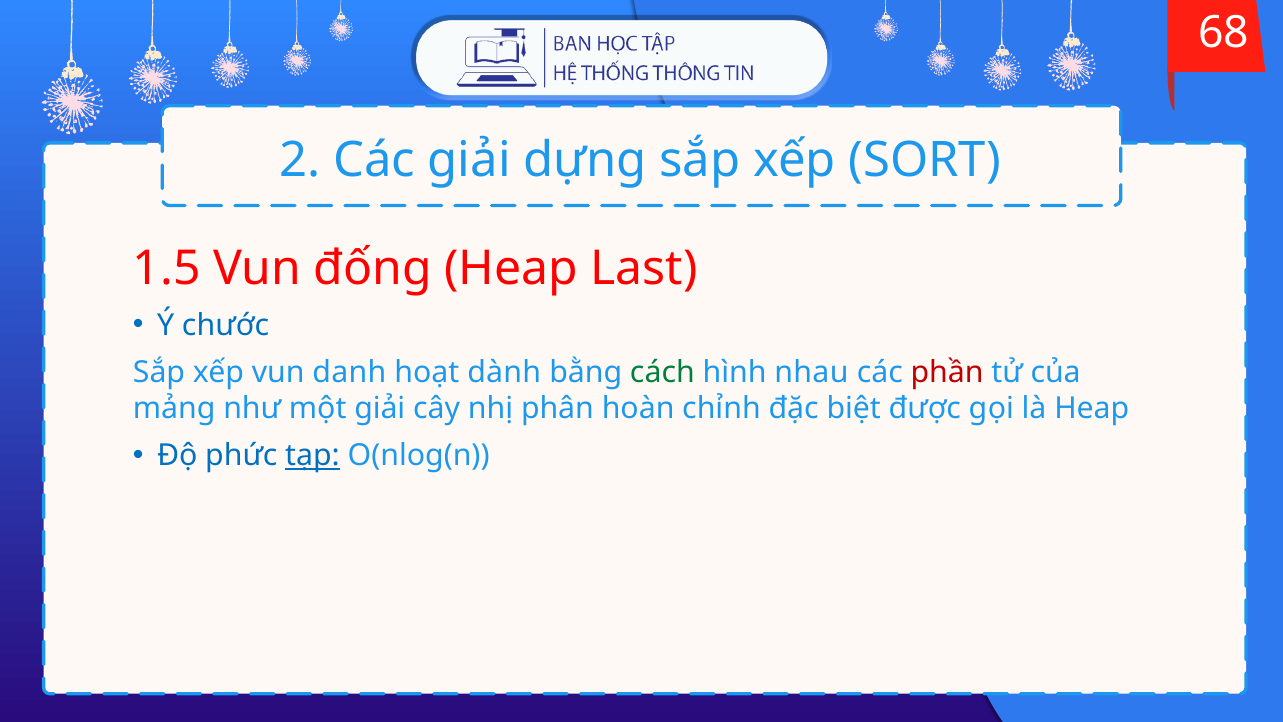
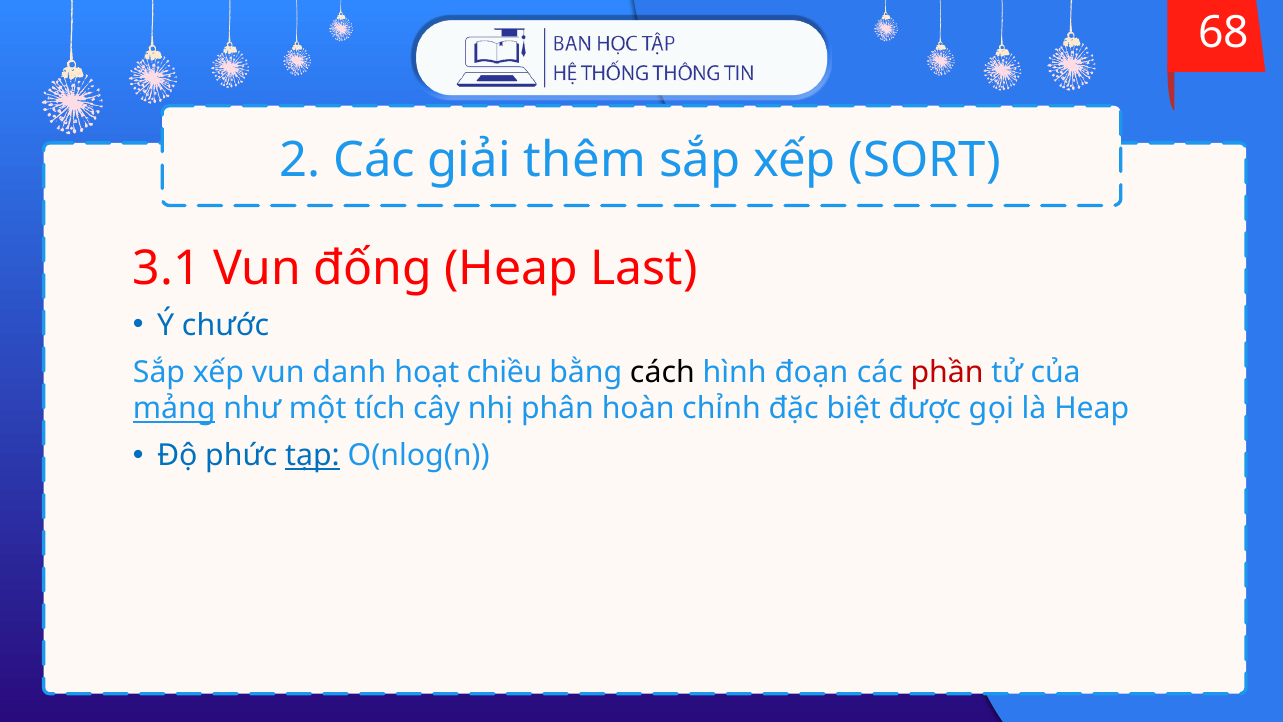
dựng: dựng -> thêm (585, 160)
1.5: 1.5 -> 3.1 (167, 269)
dành: dành -> chiều (505, 372)
cách colour: green -> black (662, 372)
nhau: nhau -> đoạn (811, 372)
mảng underline: none -> present (174, 409)
một giải: giải -> tích (380, 409)
